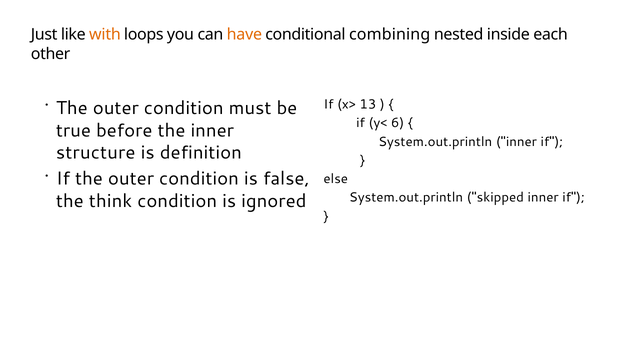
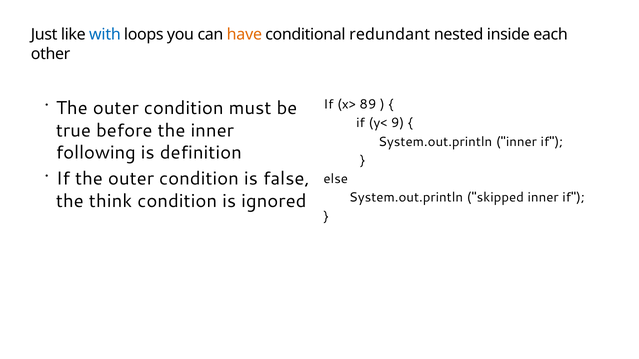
with colour: orange -> blue (105, 35)
combining: combining -> redundant (390, 35)
13: 13 -> 89 (368, 105)
6: 6 -> 9 (398, 123)
structure: structure -> following (96, 153)
